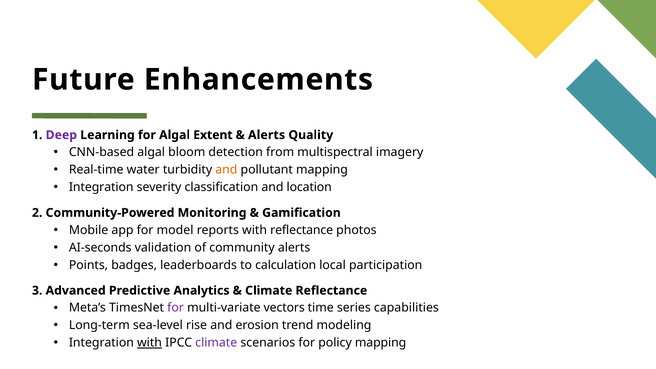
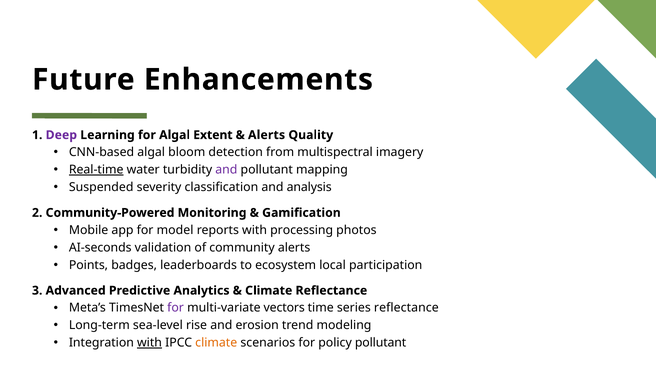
Real-time underline: none -> present (96, 170)
and colour: orange -> purple (226, 170)
Integration: Integration -> Suspended (101, 187)
location: location -> analysis (309, 187)
with reflectance: reflectance -> processing (302, 230)
calculation: calculation -> ecosystem (286, 265)
series capabilities: capabilities -> reflectance (406, 308)
climate colour: purple -> orange (216, 343)
policy mapping: mapping -> pollutant (381, 343)
